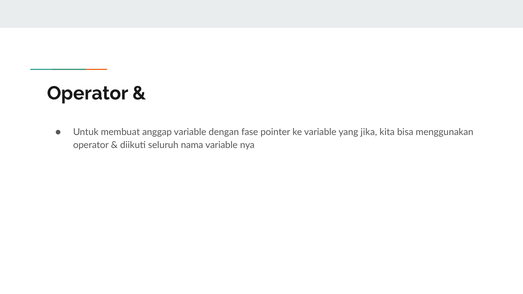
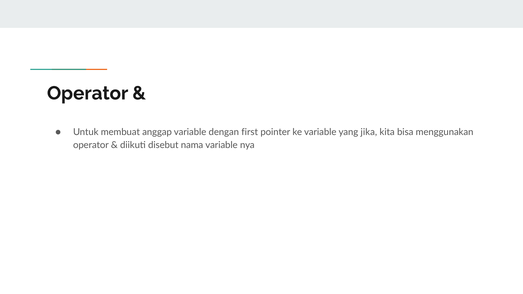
fase: fase -> first (250, 132)
seluruh: seluruh -> disebut (163, 145)
